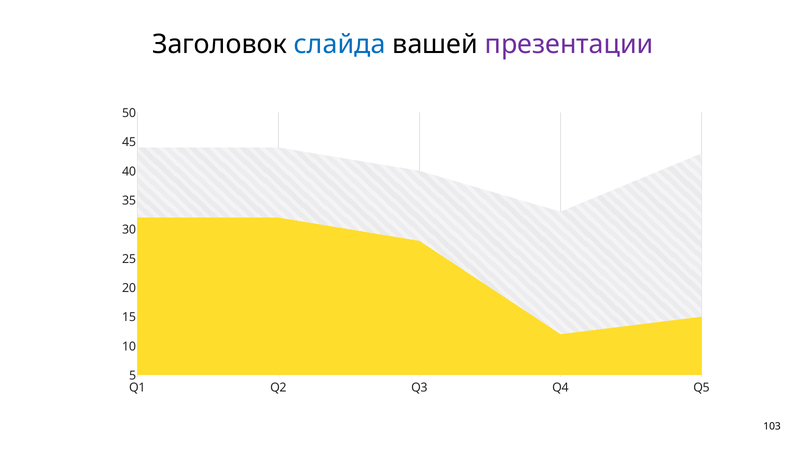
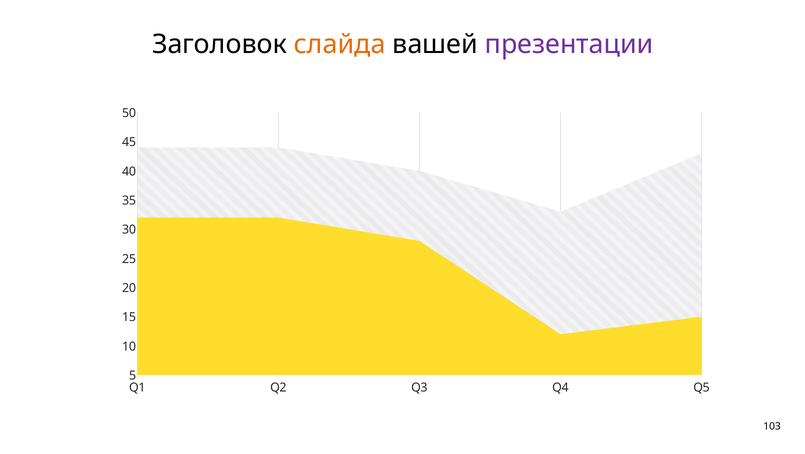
слайда colour: blue -> orange (340, 44)
